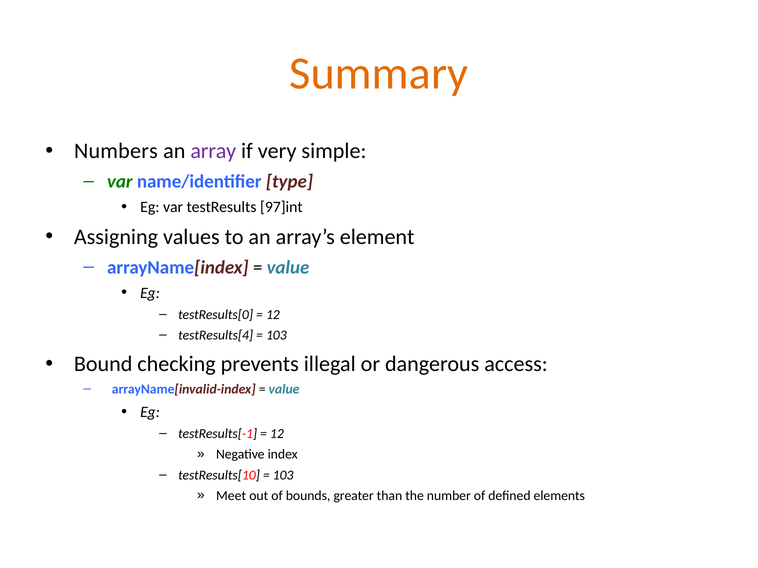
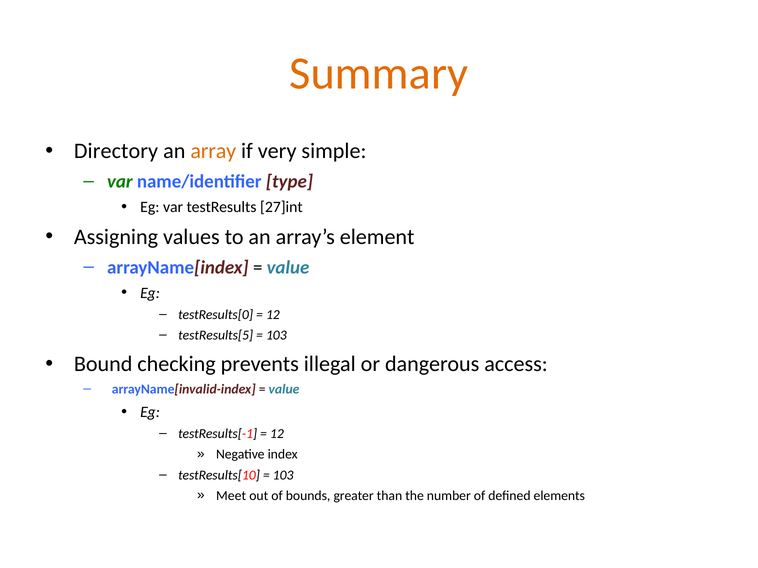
Numbers: Numbers -> Directory (116, 151)
array colour: purple -> orange (213, 151)
97]int: 97]int -> 27]int (281, 207)
testResults[4: testResults[4 -> testResults[5 (216, 336)
